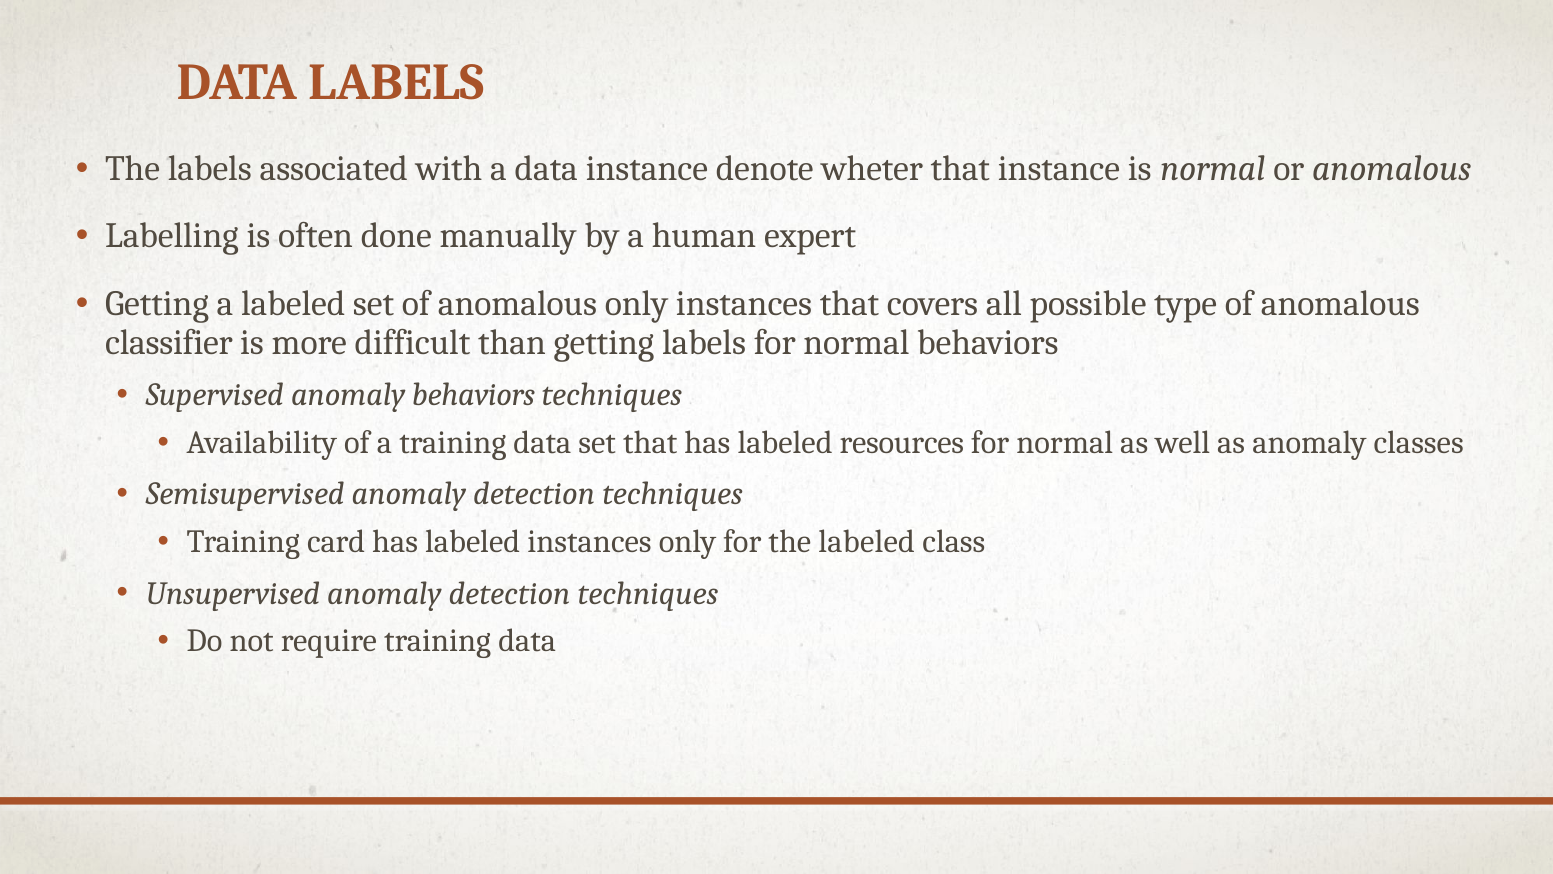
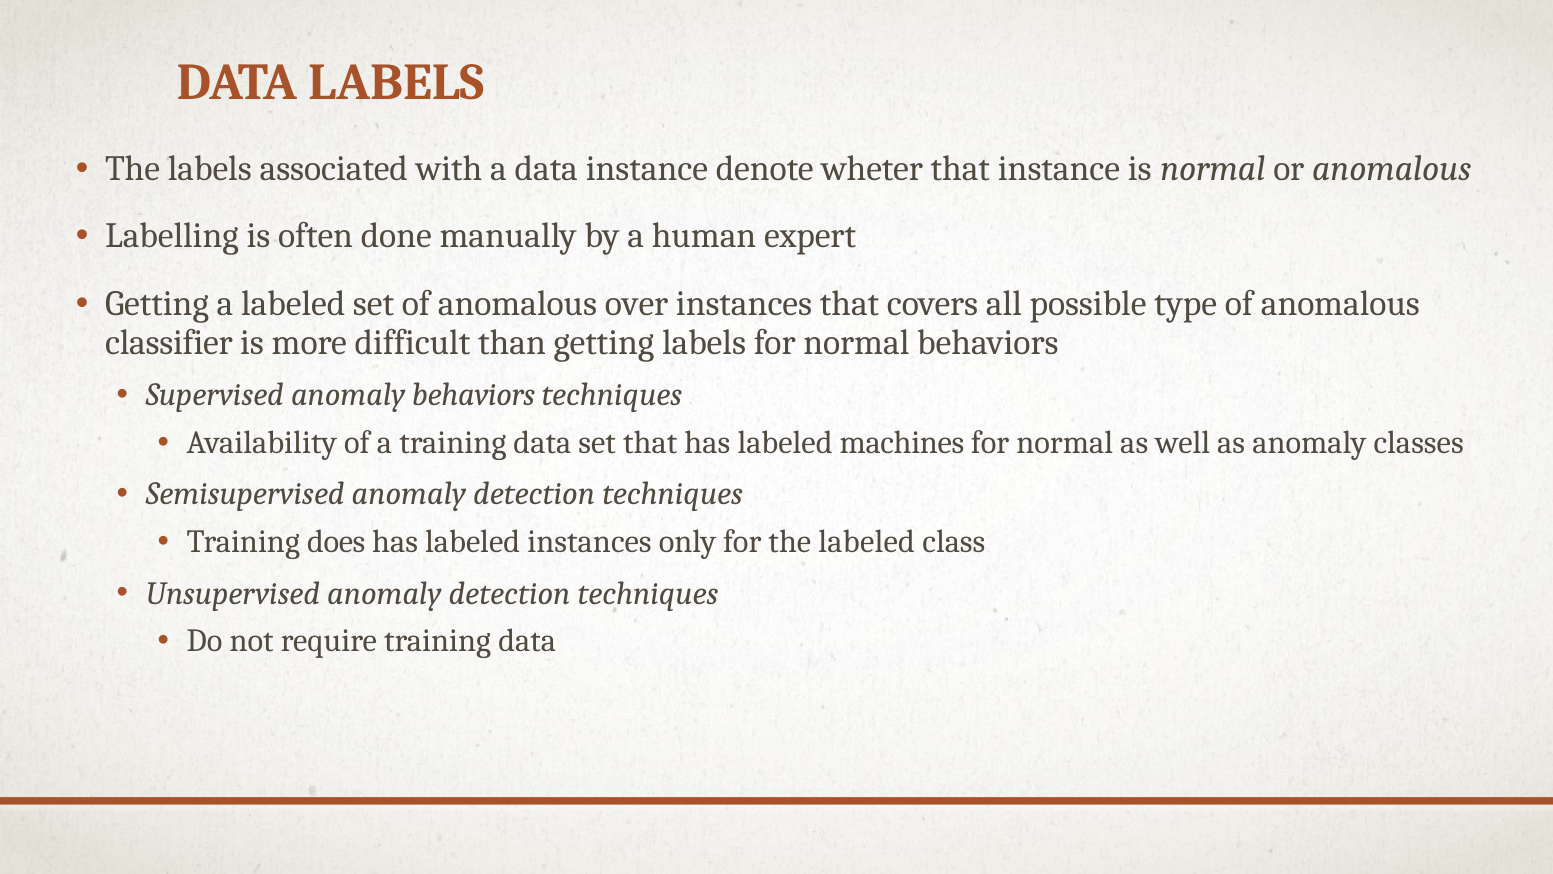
anomalous only: only -> over (637, 304)
resources: resources -> machines (902, 443)
card: card -> does (336, 542)
